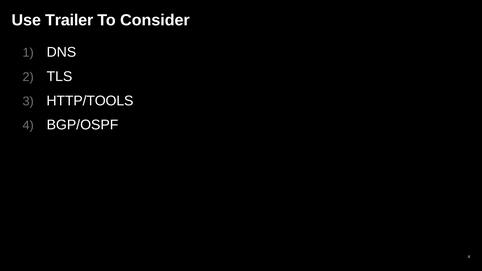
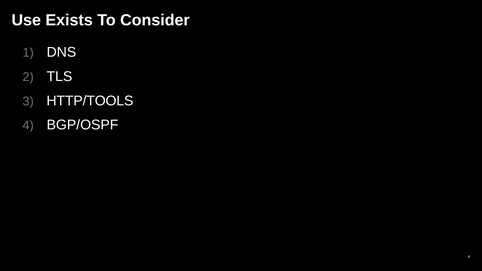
Trailer: Trailer -> Exists (69, 20)
